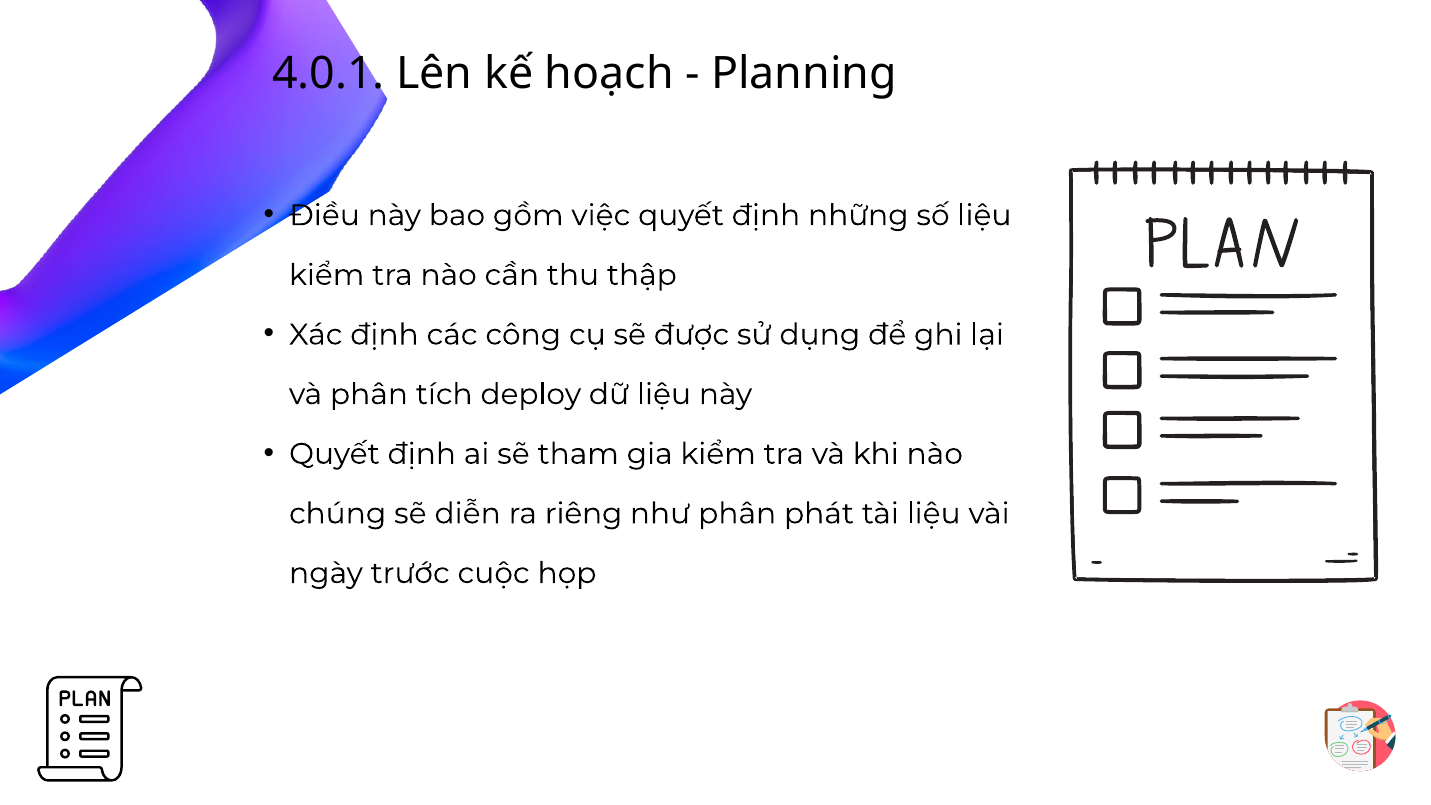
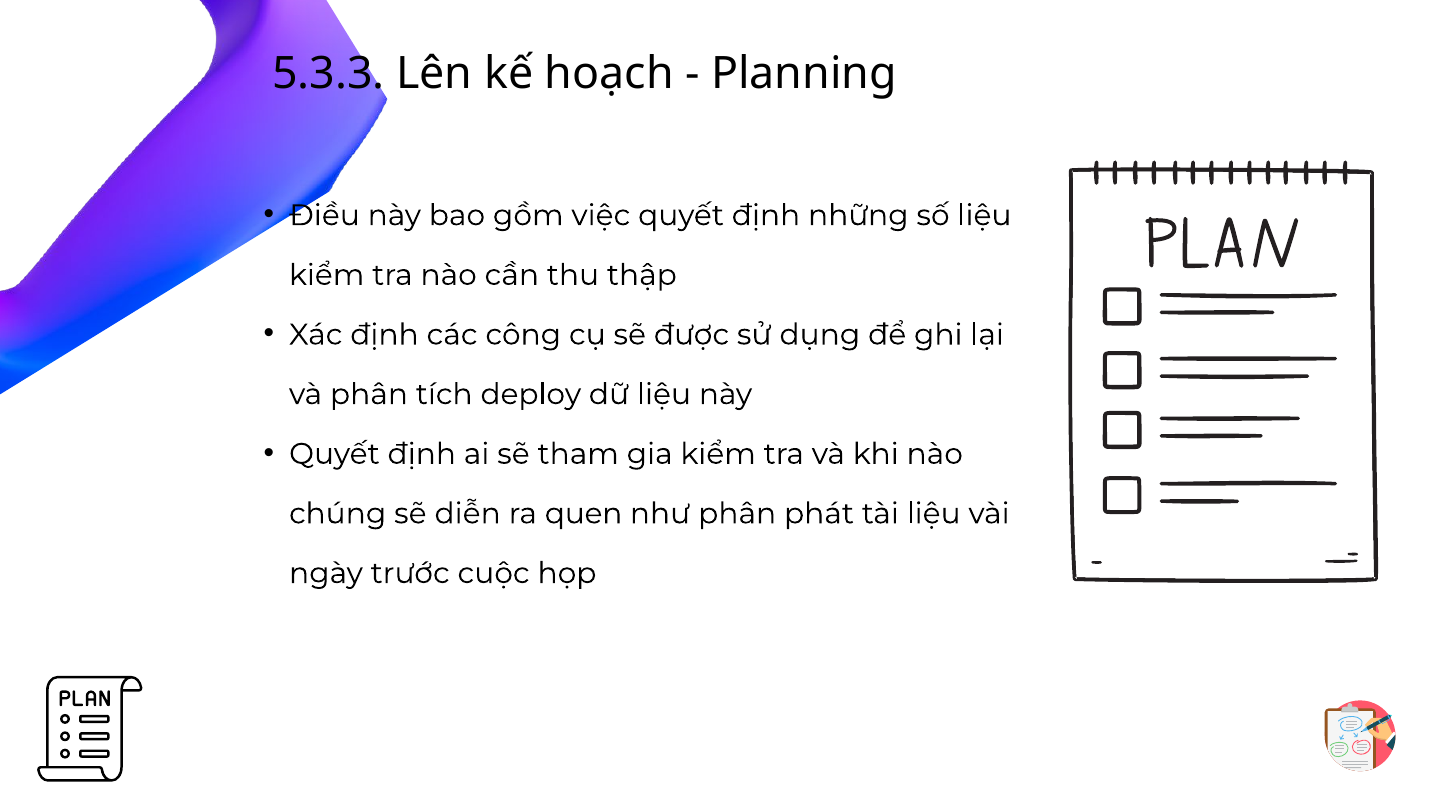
4.0.1: 4.0.1 -> 5.3.3 (328, 74)
riêng: riêng -> quen (584, 514)
